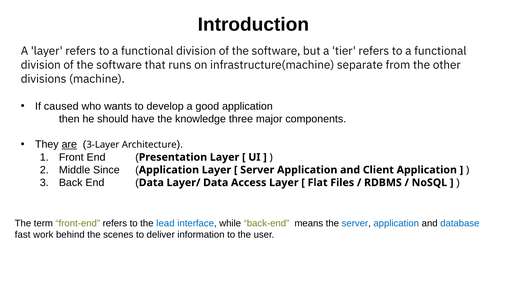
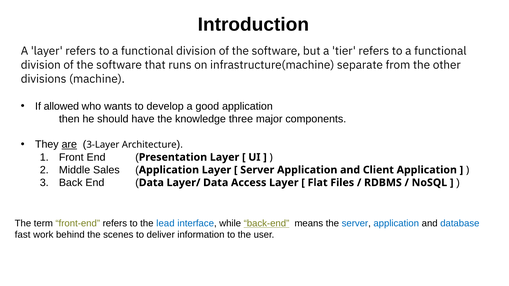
caused: caused -> allowed (61, 106)
Since: Since -> Sales (106, 170)
back-end underline: none -> present (266, 224)
